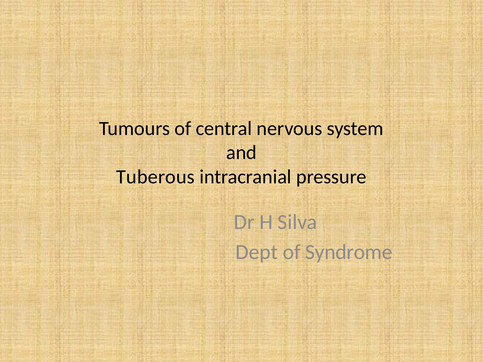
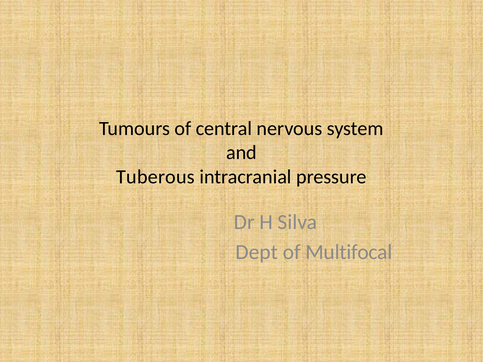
Syndrome: Syndrome -> Multifocal (349, 252)
